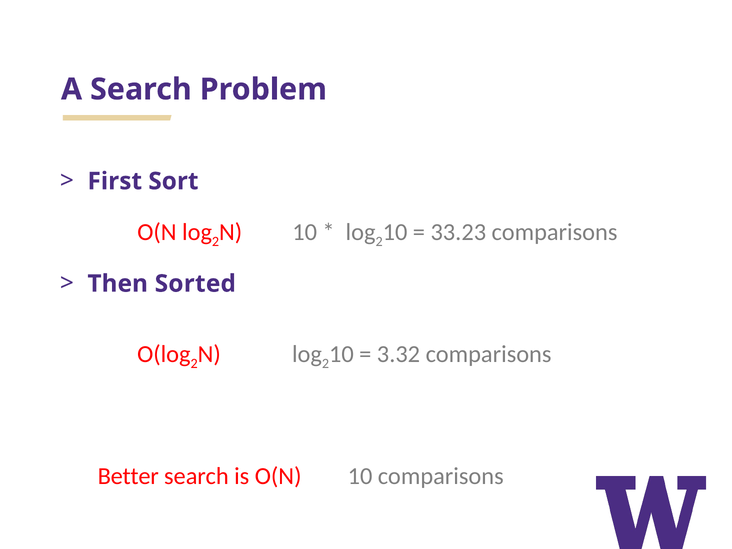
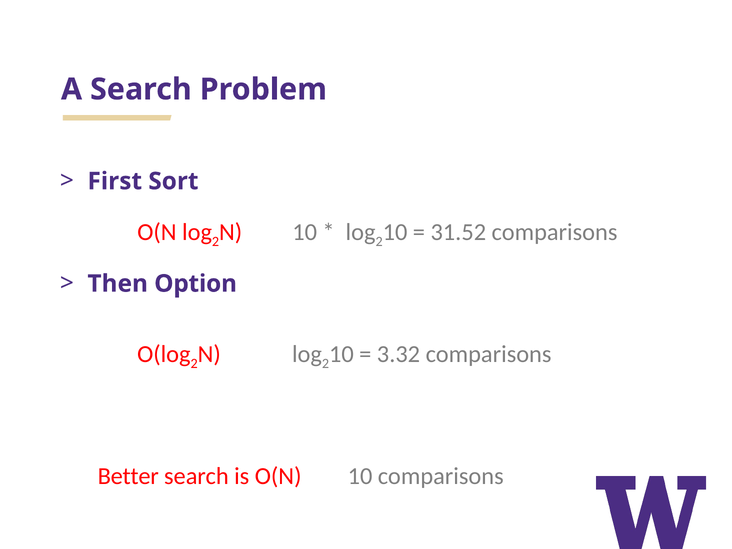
33.23: 33.23 -> 31.52 (458, 232)
Sorted: Sorted -> Option (196, 284)
